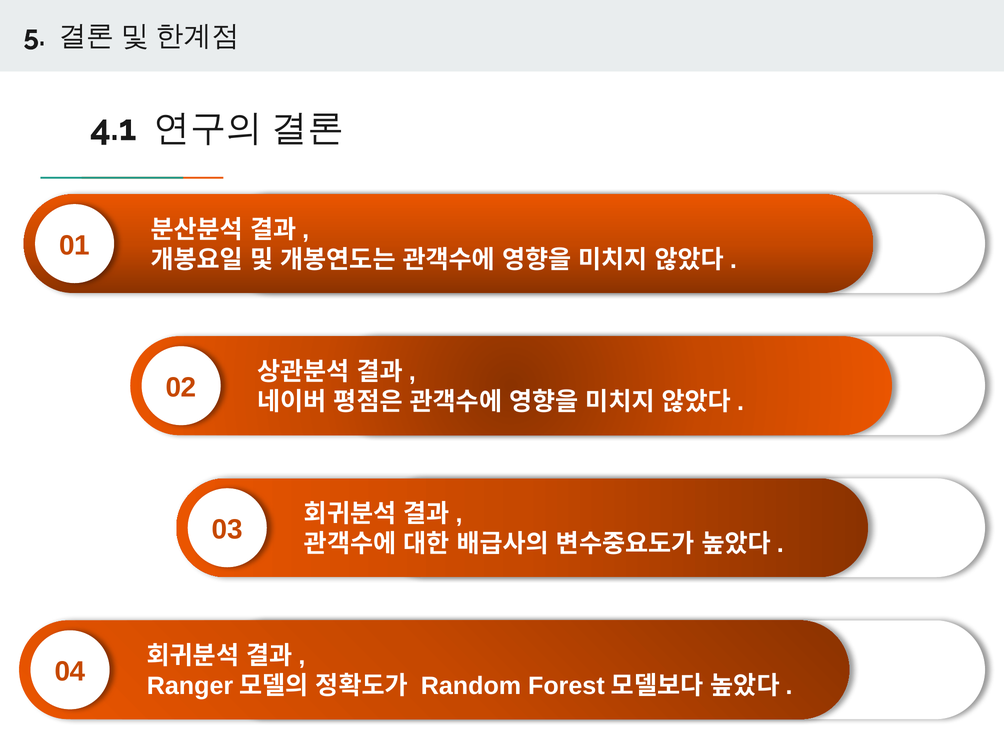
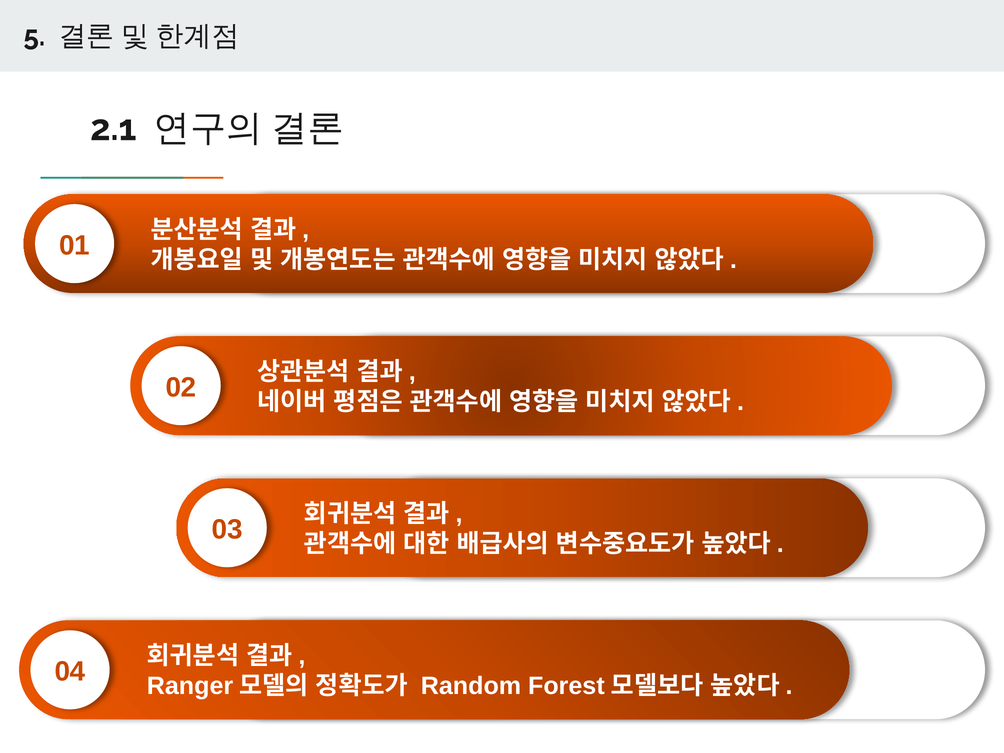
4.1: 4.1 -> 2.1 (113, 128)
